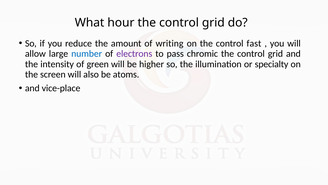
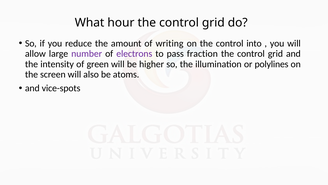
fast: fast -> into (254, 43)
number colour: blue -> purple (87, 54)
chromic: chromic -> fraction (202, 54)
specialty: specialty -> polylines (272, 64)
vice-place: vice-place -> vice-spots (61, 88)
